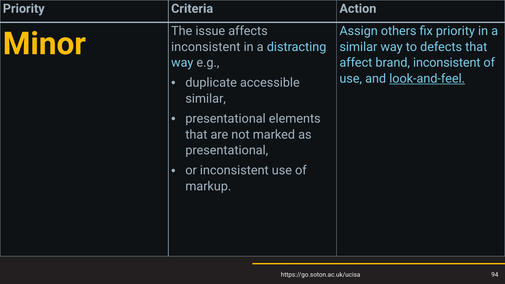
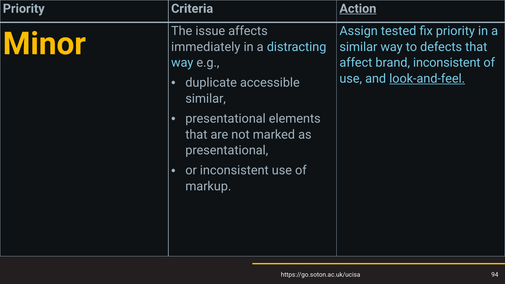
Action underline: none -> present (358, 9)
others: others -> tested (399, 31)
inconsistent: inconsistent -> immediately (206, 47)
